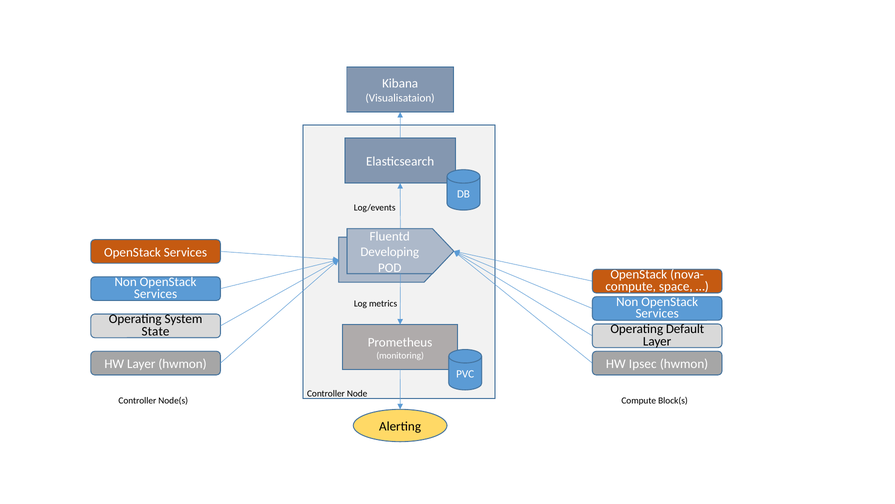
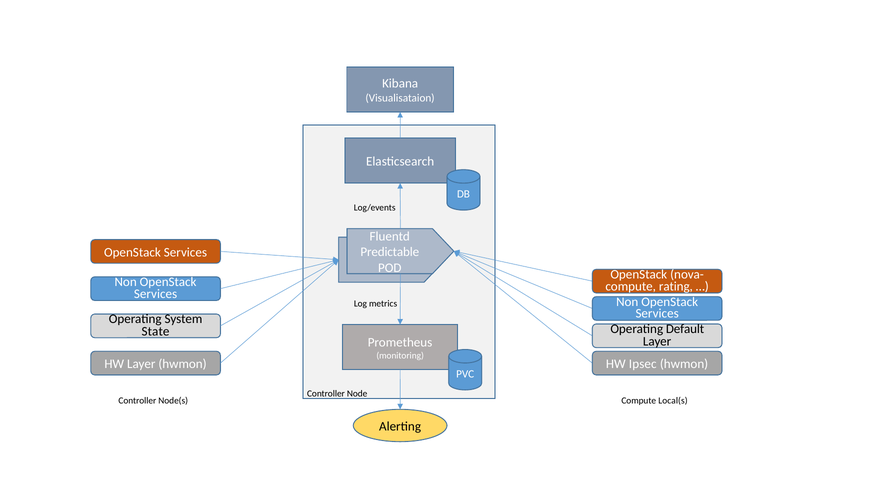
Developing: Developing -> Predictable (390, 252)
space: space -> rating (676, 286)
Block(s: Block(s -> Local(s (673, 400)
